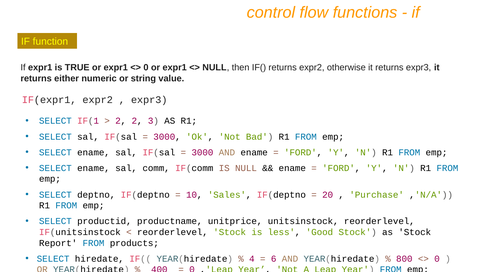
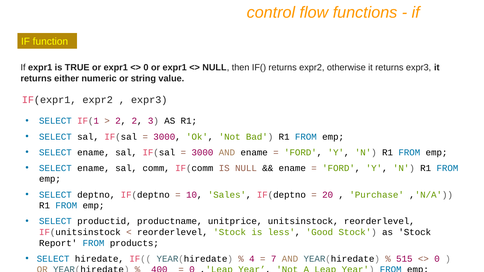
6: 6 -> 7 (274, 259)
800: 800 -> 515 (404, 259)
